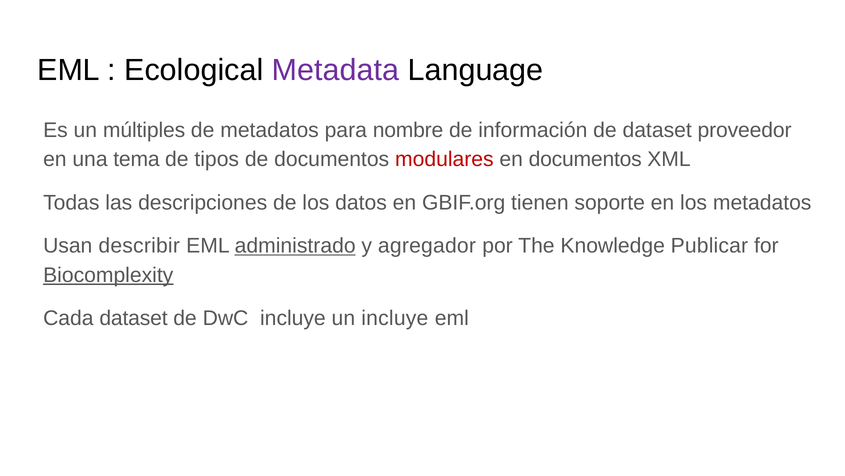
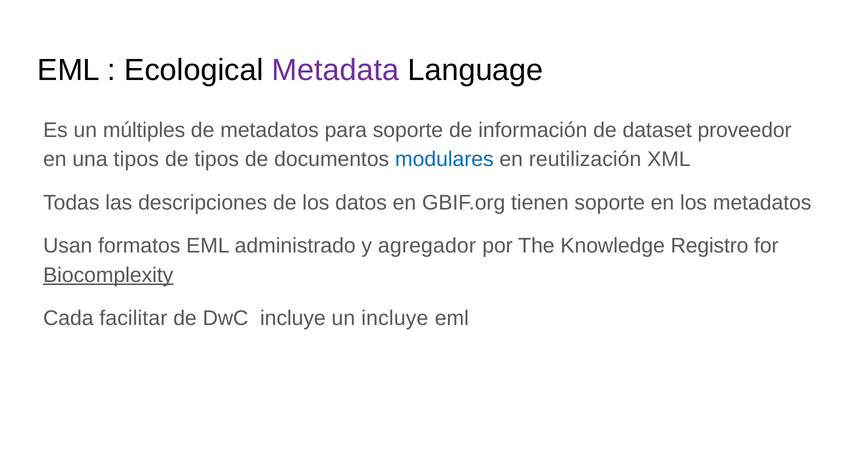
para nombre: nombre -> soporte (408, 130)
una tema: tema -> tipos (136, 159)
modulares colour: red -> blue (444, 159)
en documentos: documentos -> reutilización (585, 159)
describir: describir -> formatos (139, 246)
administrado underline: present -> none (295, 246)
Publicar: Publicar -> Registro (710, 246)
Cada dataset: dataset -> facilitar (133, 318)
